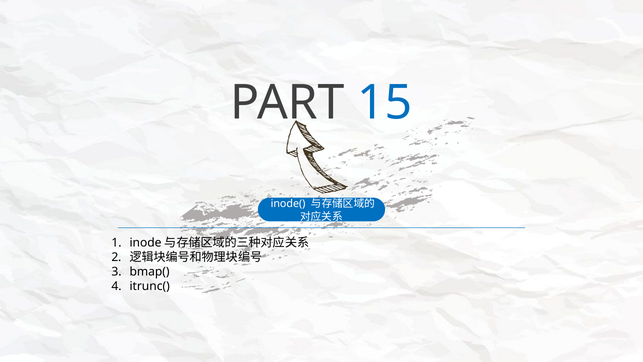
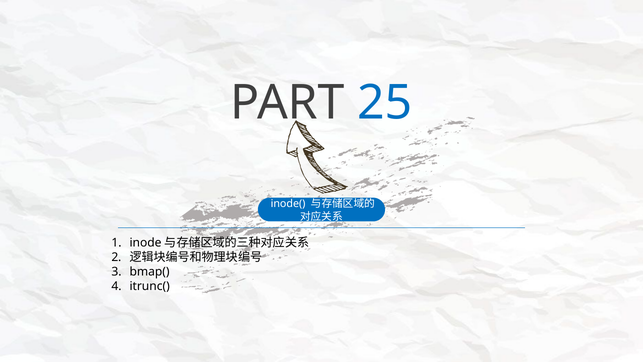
15: 15 -> 25 (385, 103)
